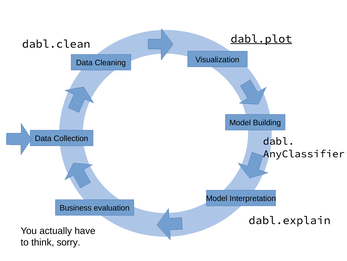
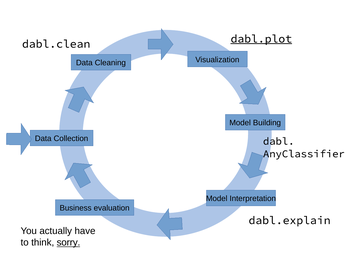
sorry underline: none -> present (68, 242)
